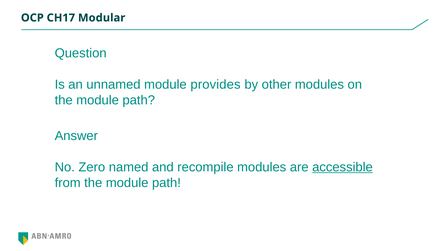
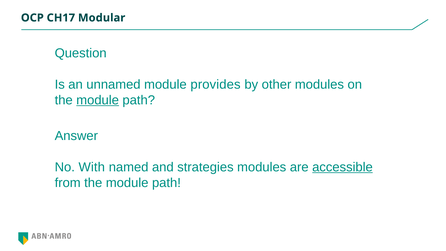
module underline: none -> present (98, 100)
Zero: Zero -> With (92, 167)
recompile: recompile -> strategies (205, 167)
